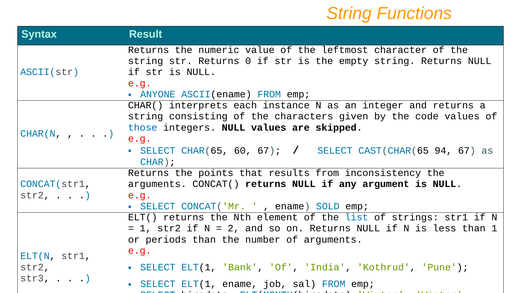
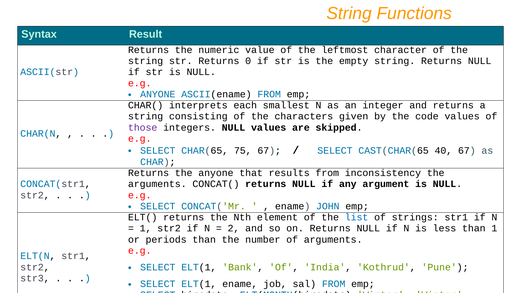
instance: instance -> smallest (286, 105)
those colour: blue -> purple (143, 128)
60: 60 -> 75 (243, 151)
94: 94 -> 40 (443, 151)
the points: points -> anyone (216, 173)
SOLD: SOLD -> JOHN (328, 206)
